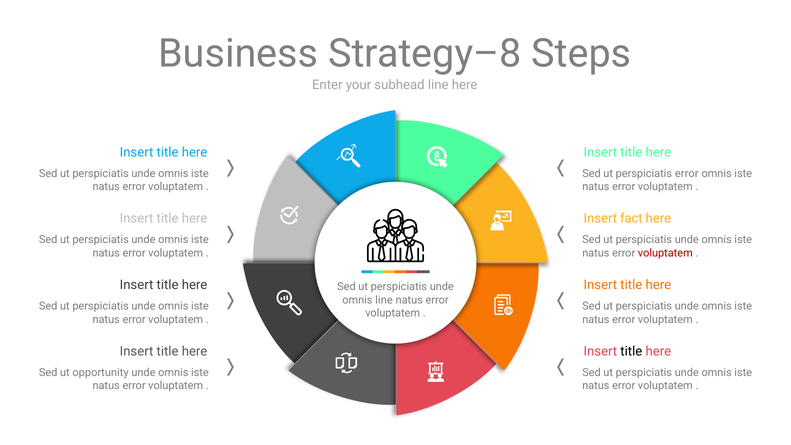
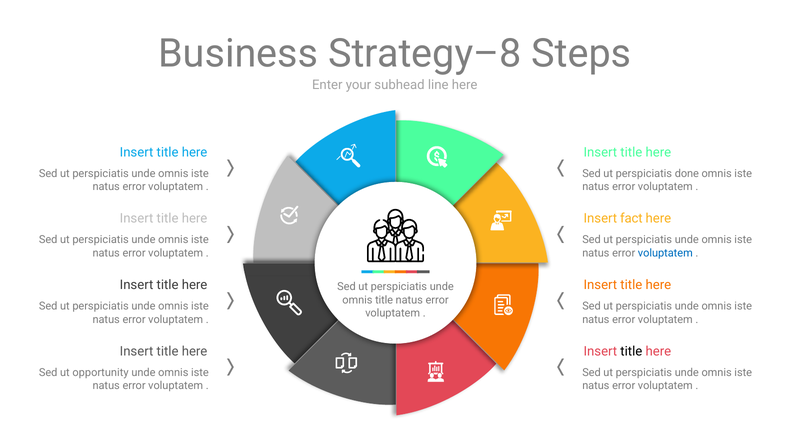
perspiciatis error: error -> done (687, 173)
voluptatem colour: red -> blue (665, 253)
omnis line: line -> title (384, 300)
